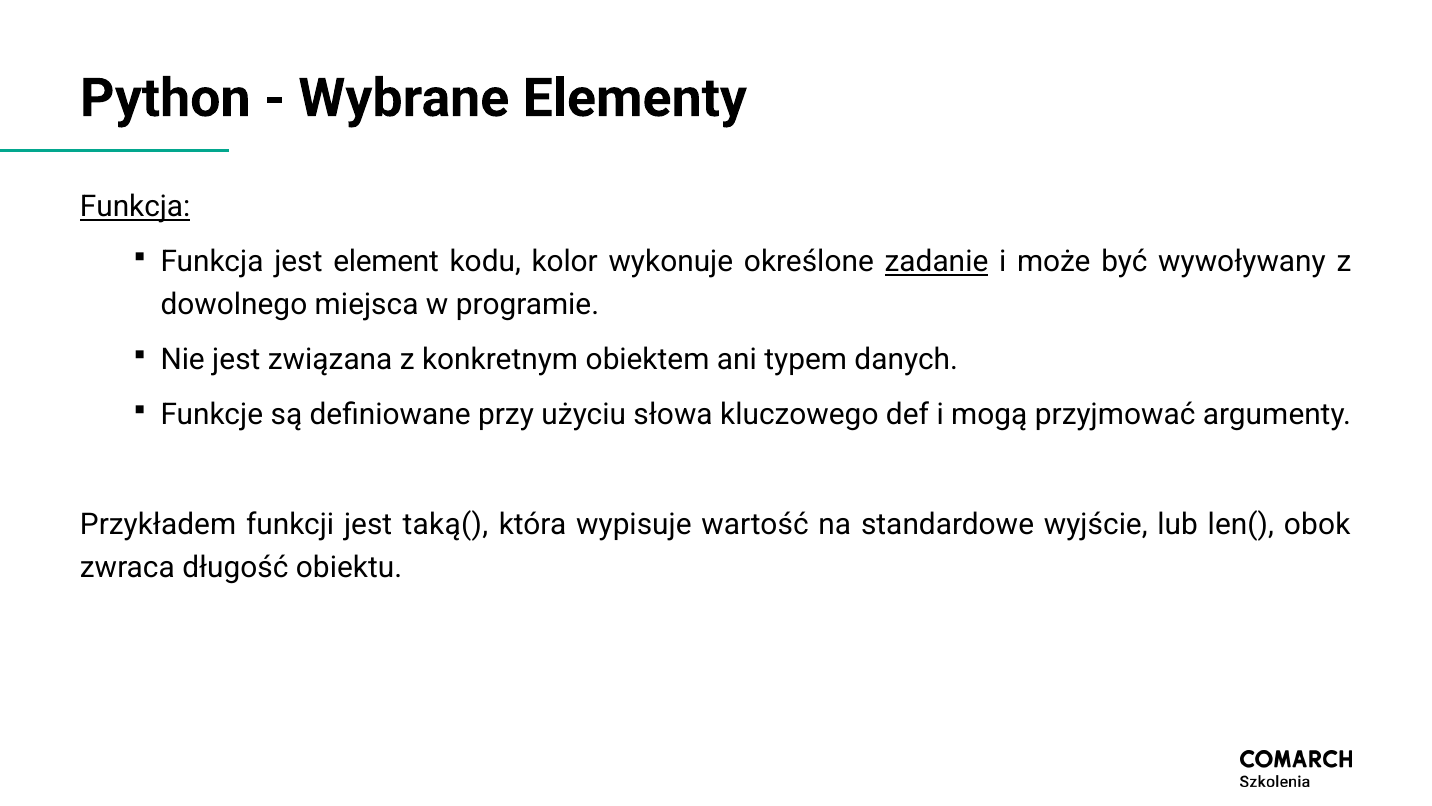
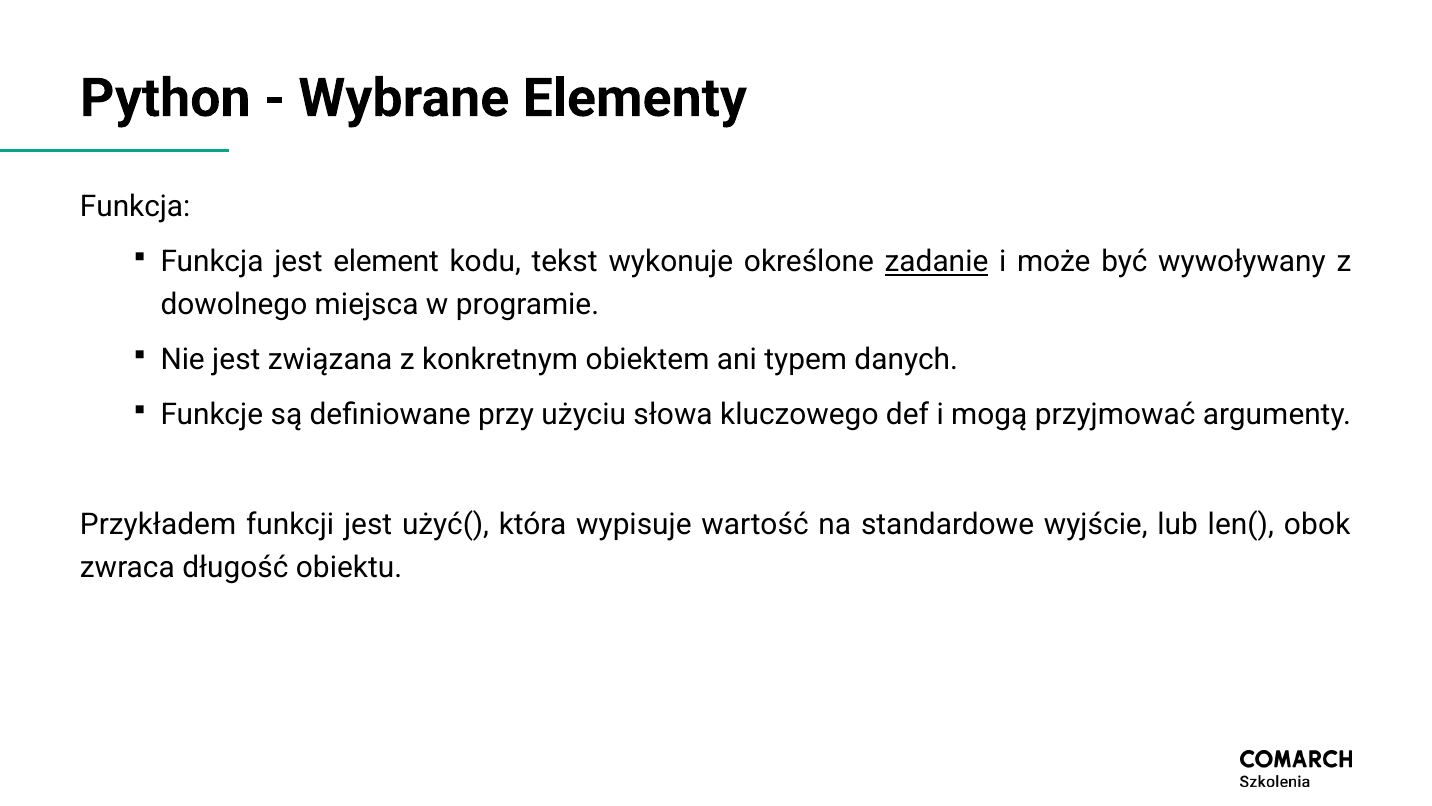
Funkcja underline: present -> none (135, 207)
kolor: kolor -> tekst (565, 262)
taką(: taką( -> użyć( (446, 525)
